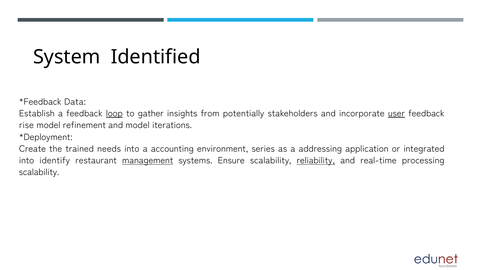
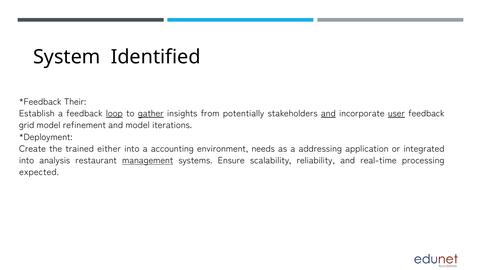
Data: Data -> Their (75, 102)
gather underline: none -> present (151, 114)
and underline: none -> present (328, 114)
rise: rise -> grid (27, 126)
needs: needs -> either (109, 149)
series: series -> needs (263, 149)
identify: identify -> analysis (55, 161)
reliability underline: present -> none (316, 161)
scalability: scalability -> expected (39, 173)
